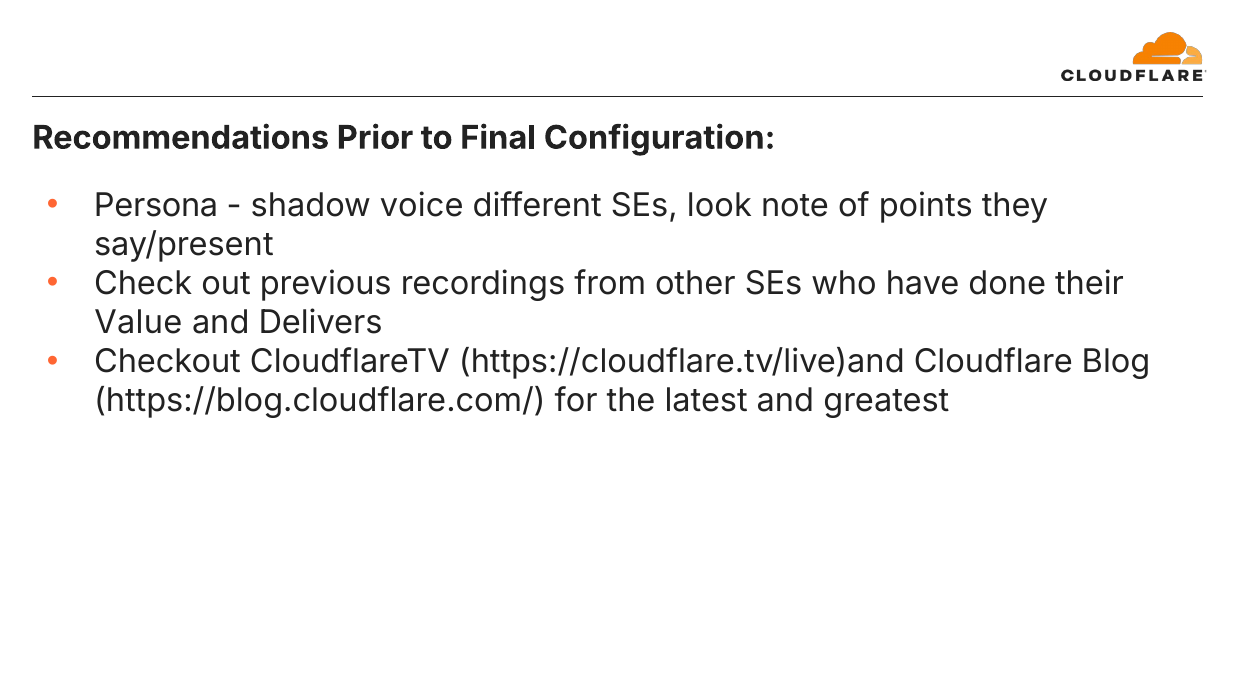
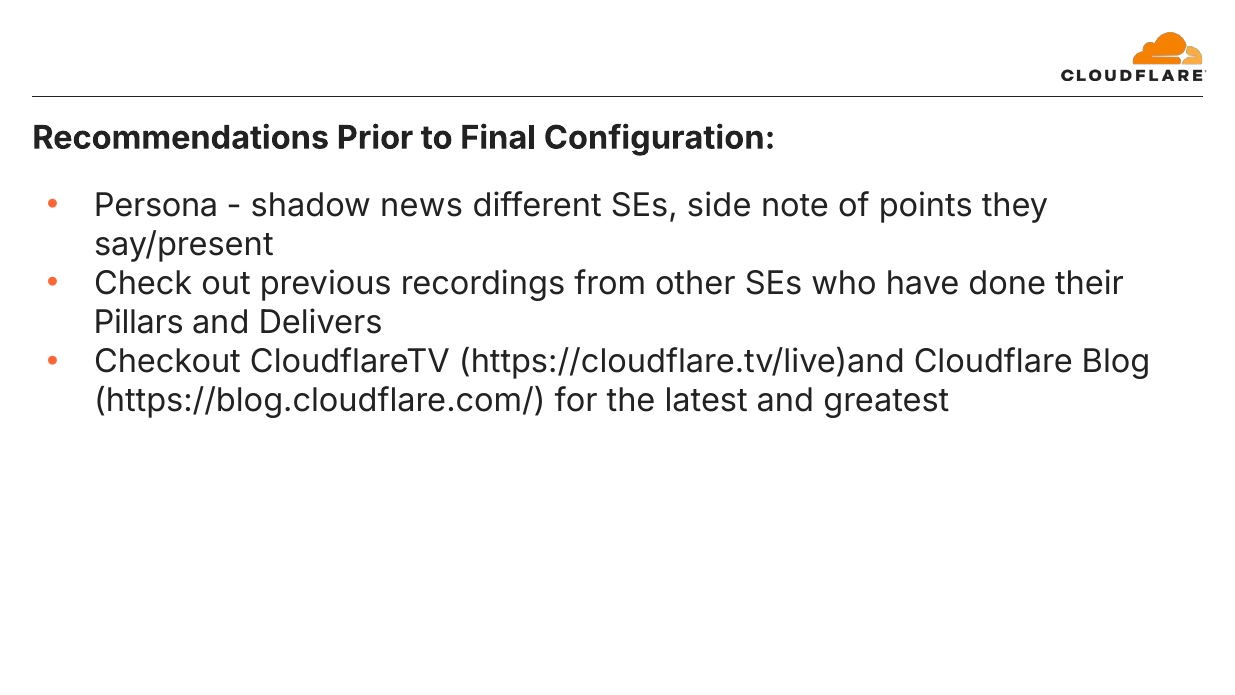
voice: voice -> news (422, 206)
look: look -> side (719, 206)
Value: Value -> Pillars (139, 323)
